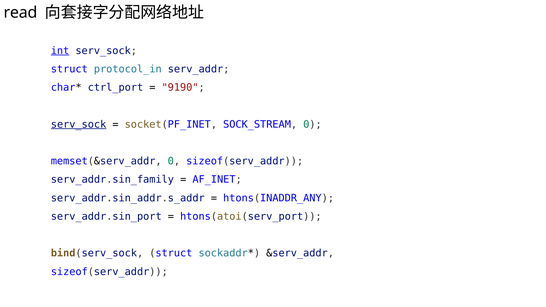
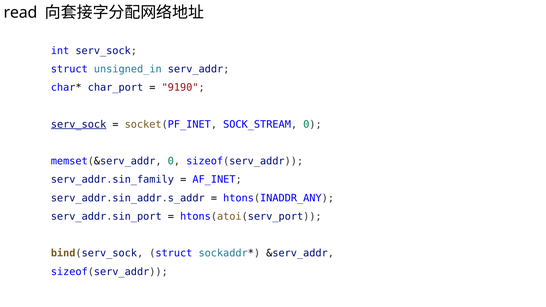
int underline: present -> none (60, 51)
protocol_in: protocol_in -> unsigned_in (128, 69)
ctrl_port: ctrl_port -> char_port (115, 88)
